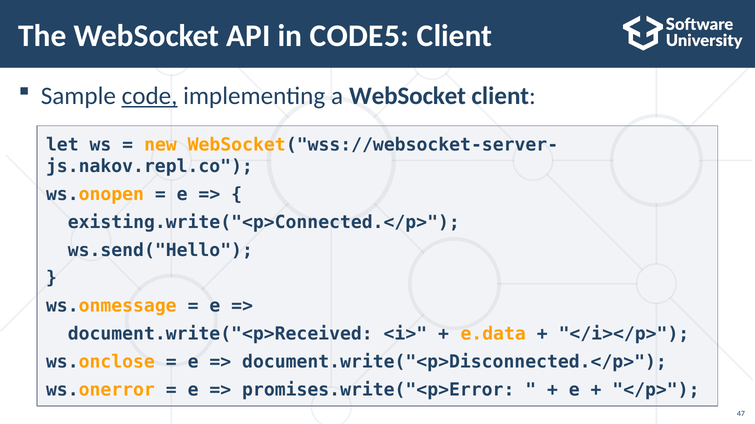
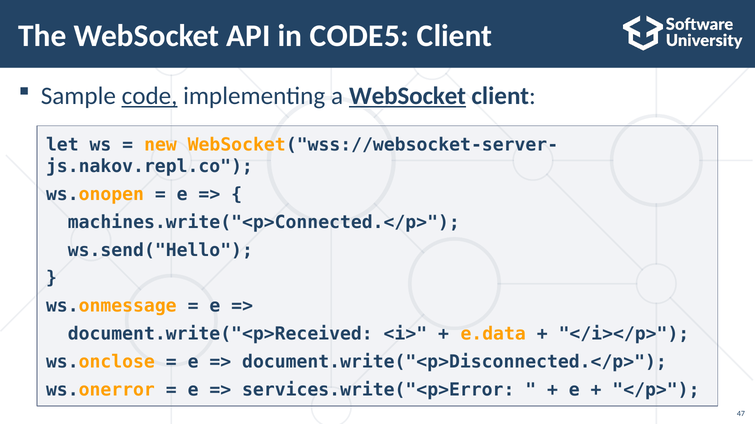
WebSocket underline: none -> present (407, 96)
existing.write("<p>Connected.</p>: existing.write("<p>Connected.</p> -> machines.write("<p>Connected.</p> (264, 222)
promises.write("<p>Error: promises.write("<p>Error -> services.write("<p>Error (378, 390)
